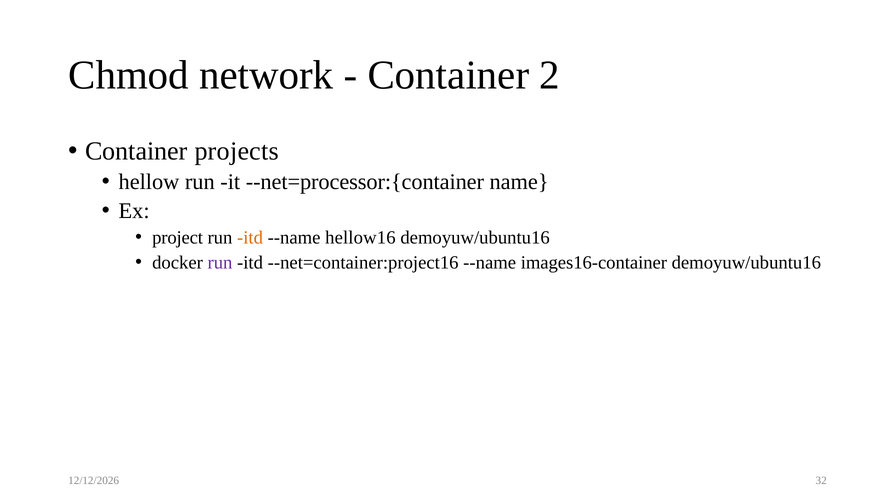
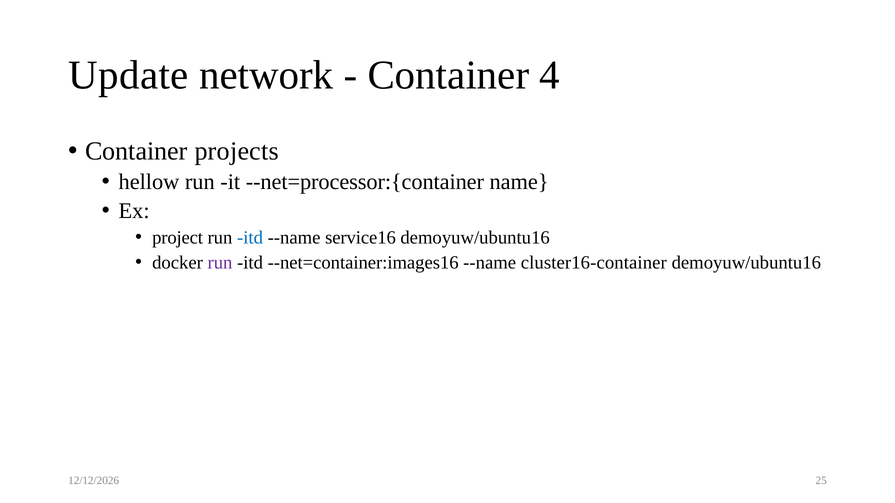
Chmod: Chmod -> Update (128, 75)
2: 2 -> 4 (550, 75)
itd colour: orange -> blue (250, 238)
hellow16: hellow16 -> service16 (360, 238)
--net=container:project16: --net=container:project16 -> --net=container:images16 (363, 263)
images16-container: images16-container -> cluster16-container (594, 263)
32: 32 -> 25 (821, 481)
